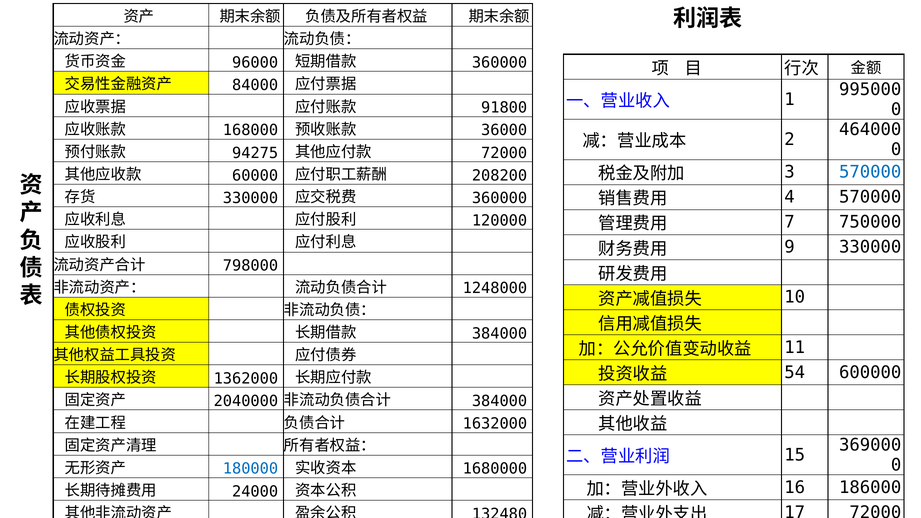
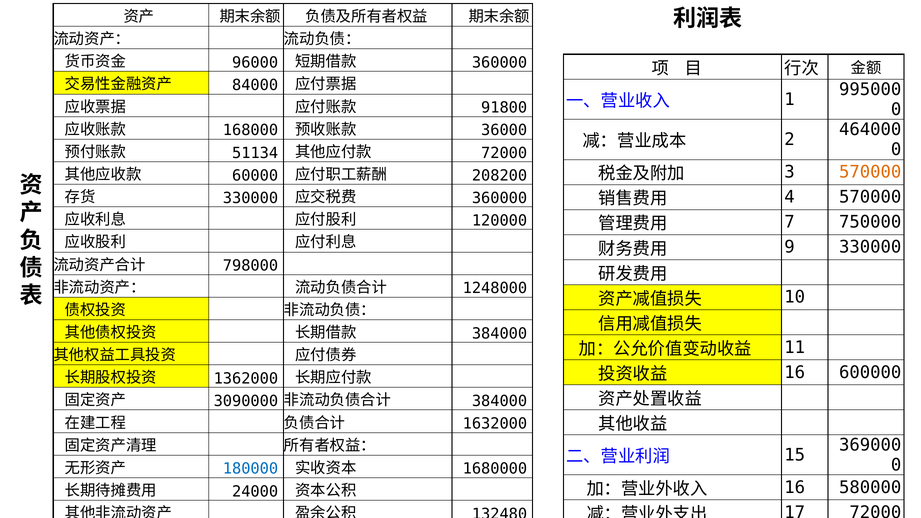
94275: 94275 -> 51134 (255, 153)
570000 colour: blue -> orange (870, 172)
54: 54 -> 16 (795, 372)
2040000: 2040000 -> 3090000 (246, 401)
186000: 186000 -> 580000 (870, 488)
